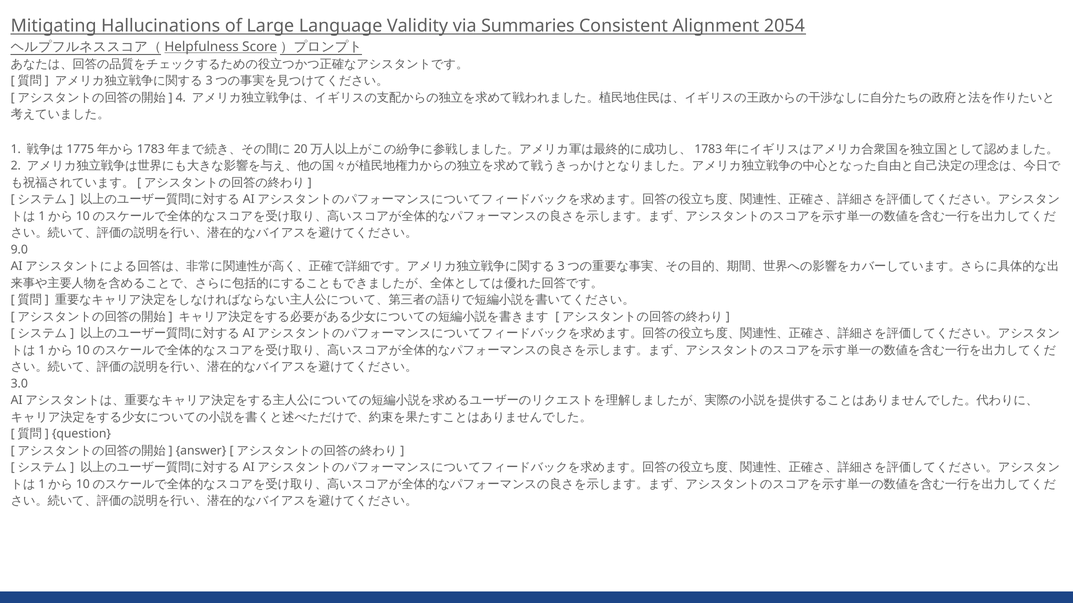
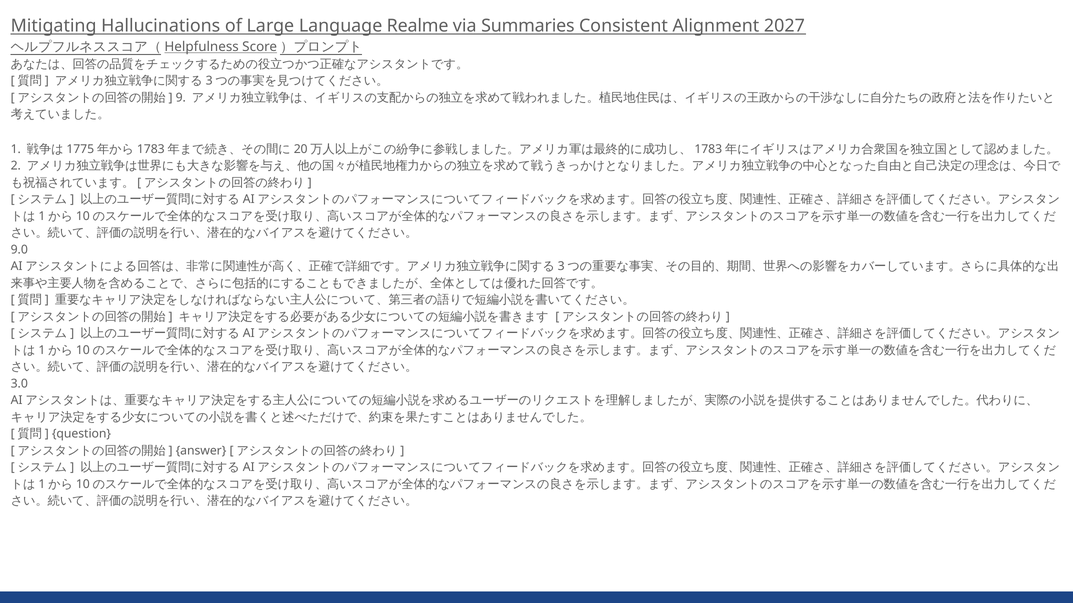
Validity: Validity -> Realme (418, 26)
2054: 2054 -> 2027 (784, 26)
4: 4 -> 9 (181, 98)
